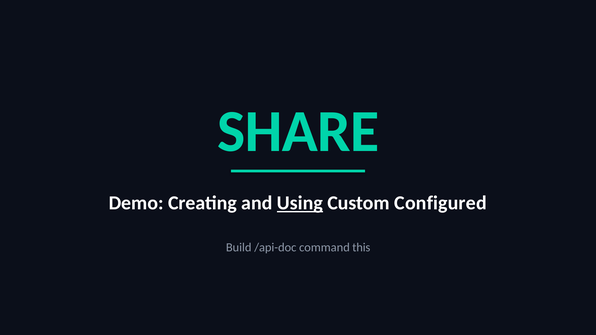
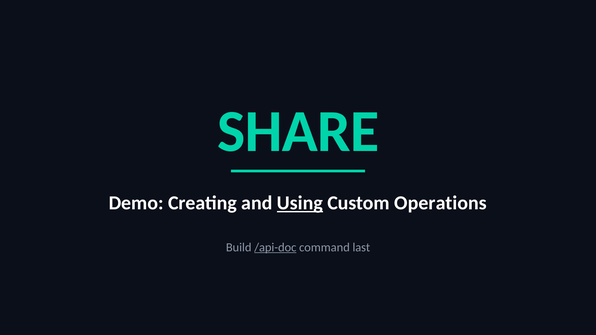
Configured: Configured -> Operations (441, 203)
/api-doc underline: none -> present (275, 247)
this: this -> last (361, 247)
